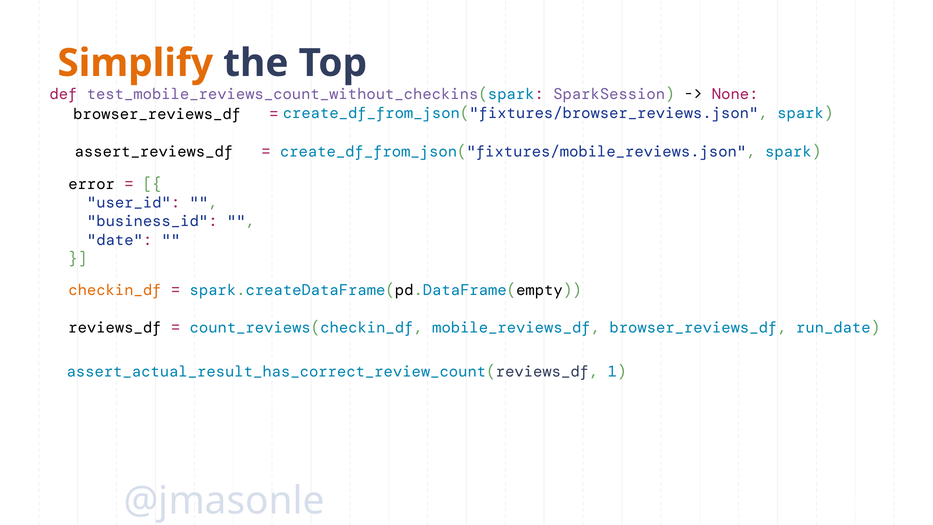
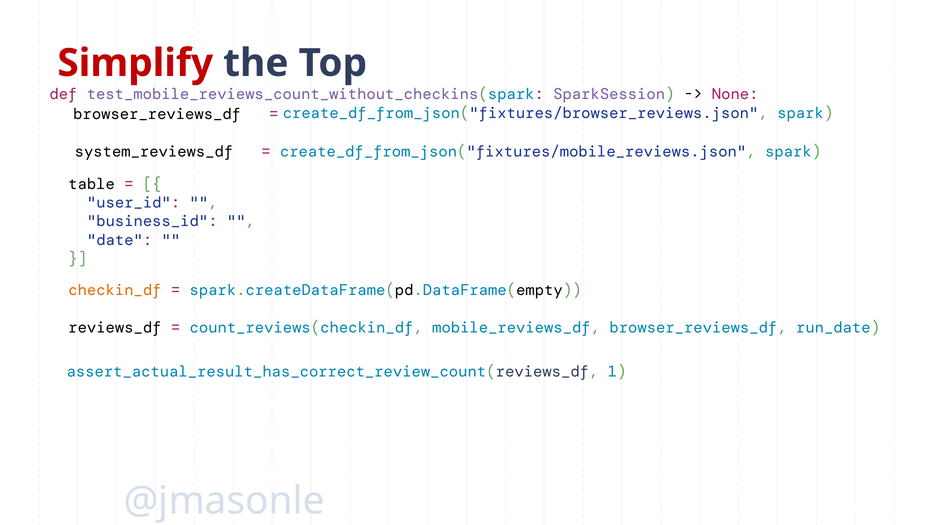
Simplify colour: orange -> red (135, 63)
assert_reviews_df: assert_reviews_df -> system_reviews_df (154, 151)
error: error -> table (92, 184)
